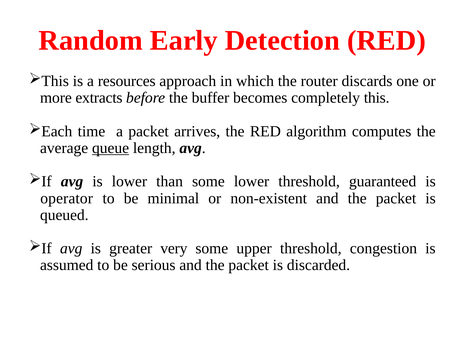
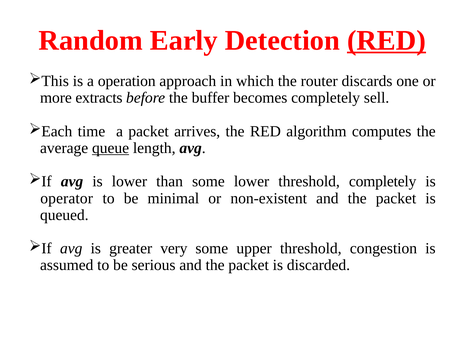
RED underline: none -> present (386, 40)
resources: resources -> operation (127, 81)
this: this -> sell (377, 98)
threshold guaranteed: guaranteed -> completely (383, 181)
